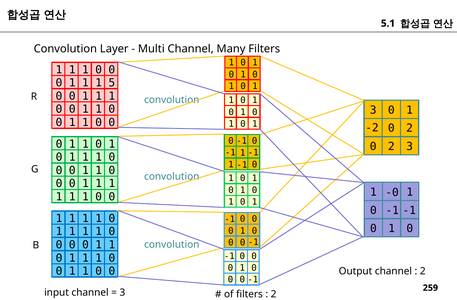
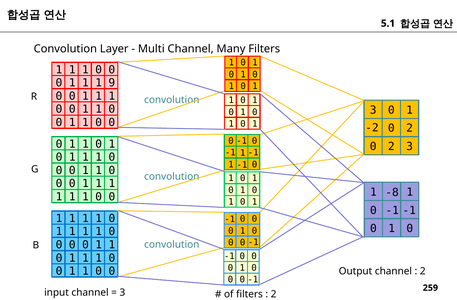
5: 5 -> 9 (112, 83)
-0: -0 -> -8 (392, 192)
